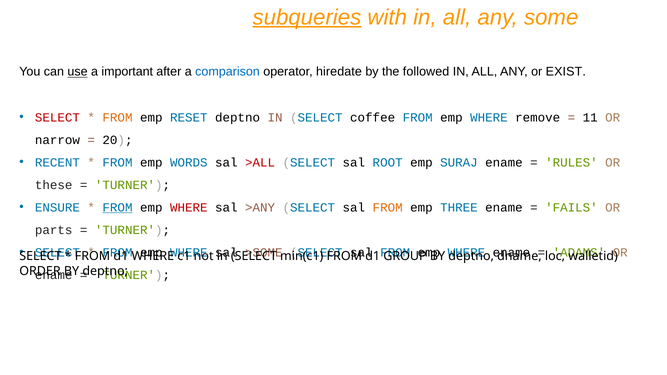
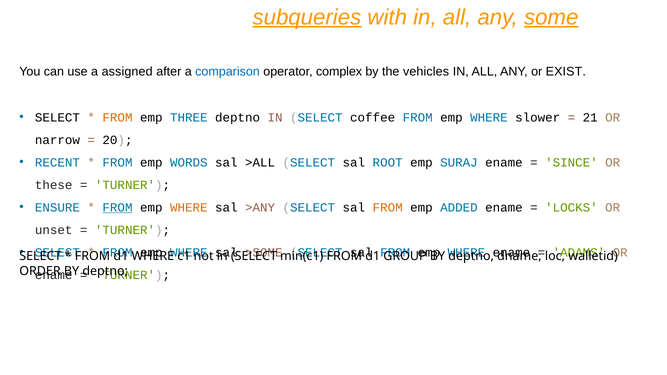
some underline: none -> present (551, 17)
use underline: present -> none (78, 72)
important: important -> assigned (127, 72)
hiredate: hiredate -> complex (339, 72)
followed: followed -> vehicles (426, 72)
SELECT colour: red -> black (57, 118)
RESET: RESET -> THREE (189, 118)
remove: remove -> slower (538, 118)
11: 11 -> 21 (590, 118)
>ALL colour: red -> black (260, 163)
RULES: RULES -> SINCE (571, 163)
WHERE colour: red -> orange (189, 208)
THREE: THREE -> ADDED (459, 208)
FAILS: FAILS -> LOCKS (571, 208)
parts: parts -> unset (54, 230)
